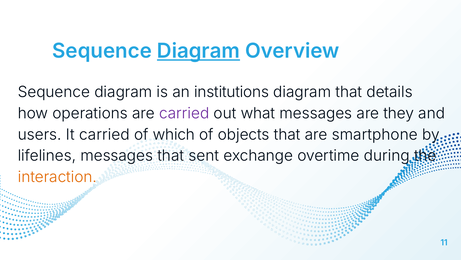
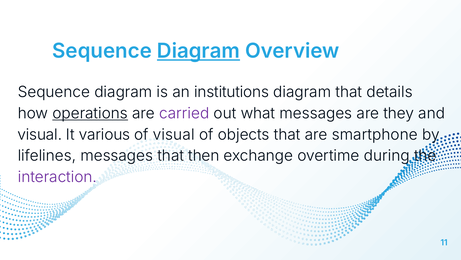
operations underline: none -> present (90, 113)
users: users -> visual (40, 134)
It carried: carried -> various (105, 134)
of which: which -> visual (174, 134)
sent: sent -> then (204, 155)
interaction colour: orange -> purple (57, 177)
